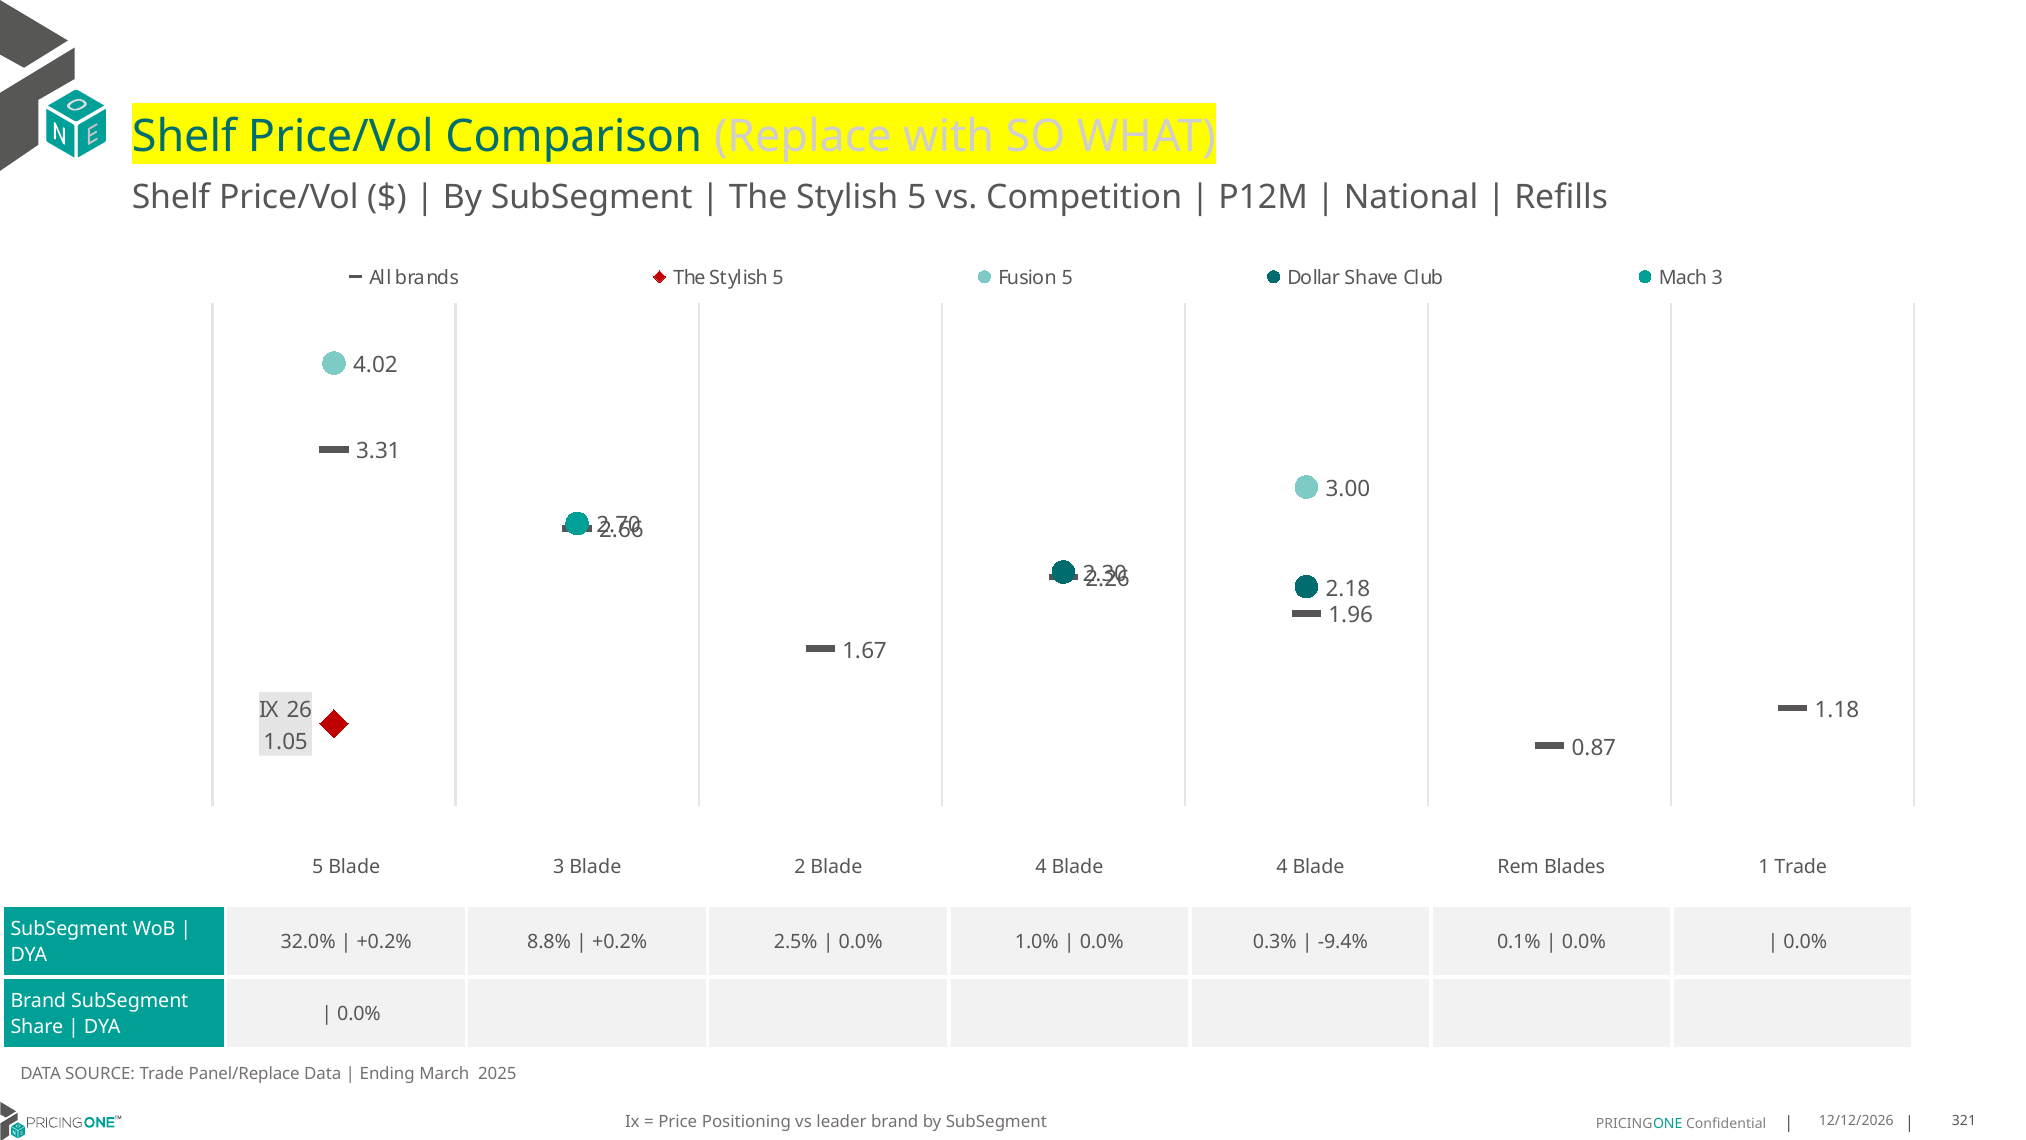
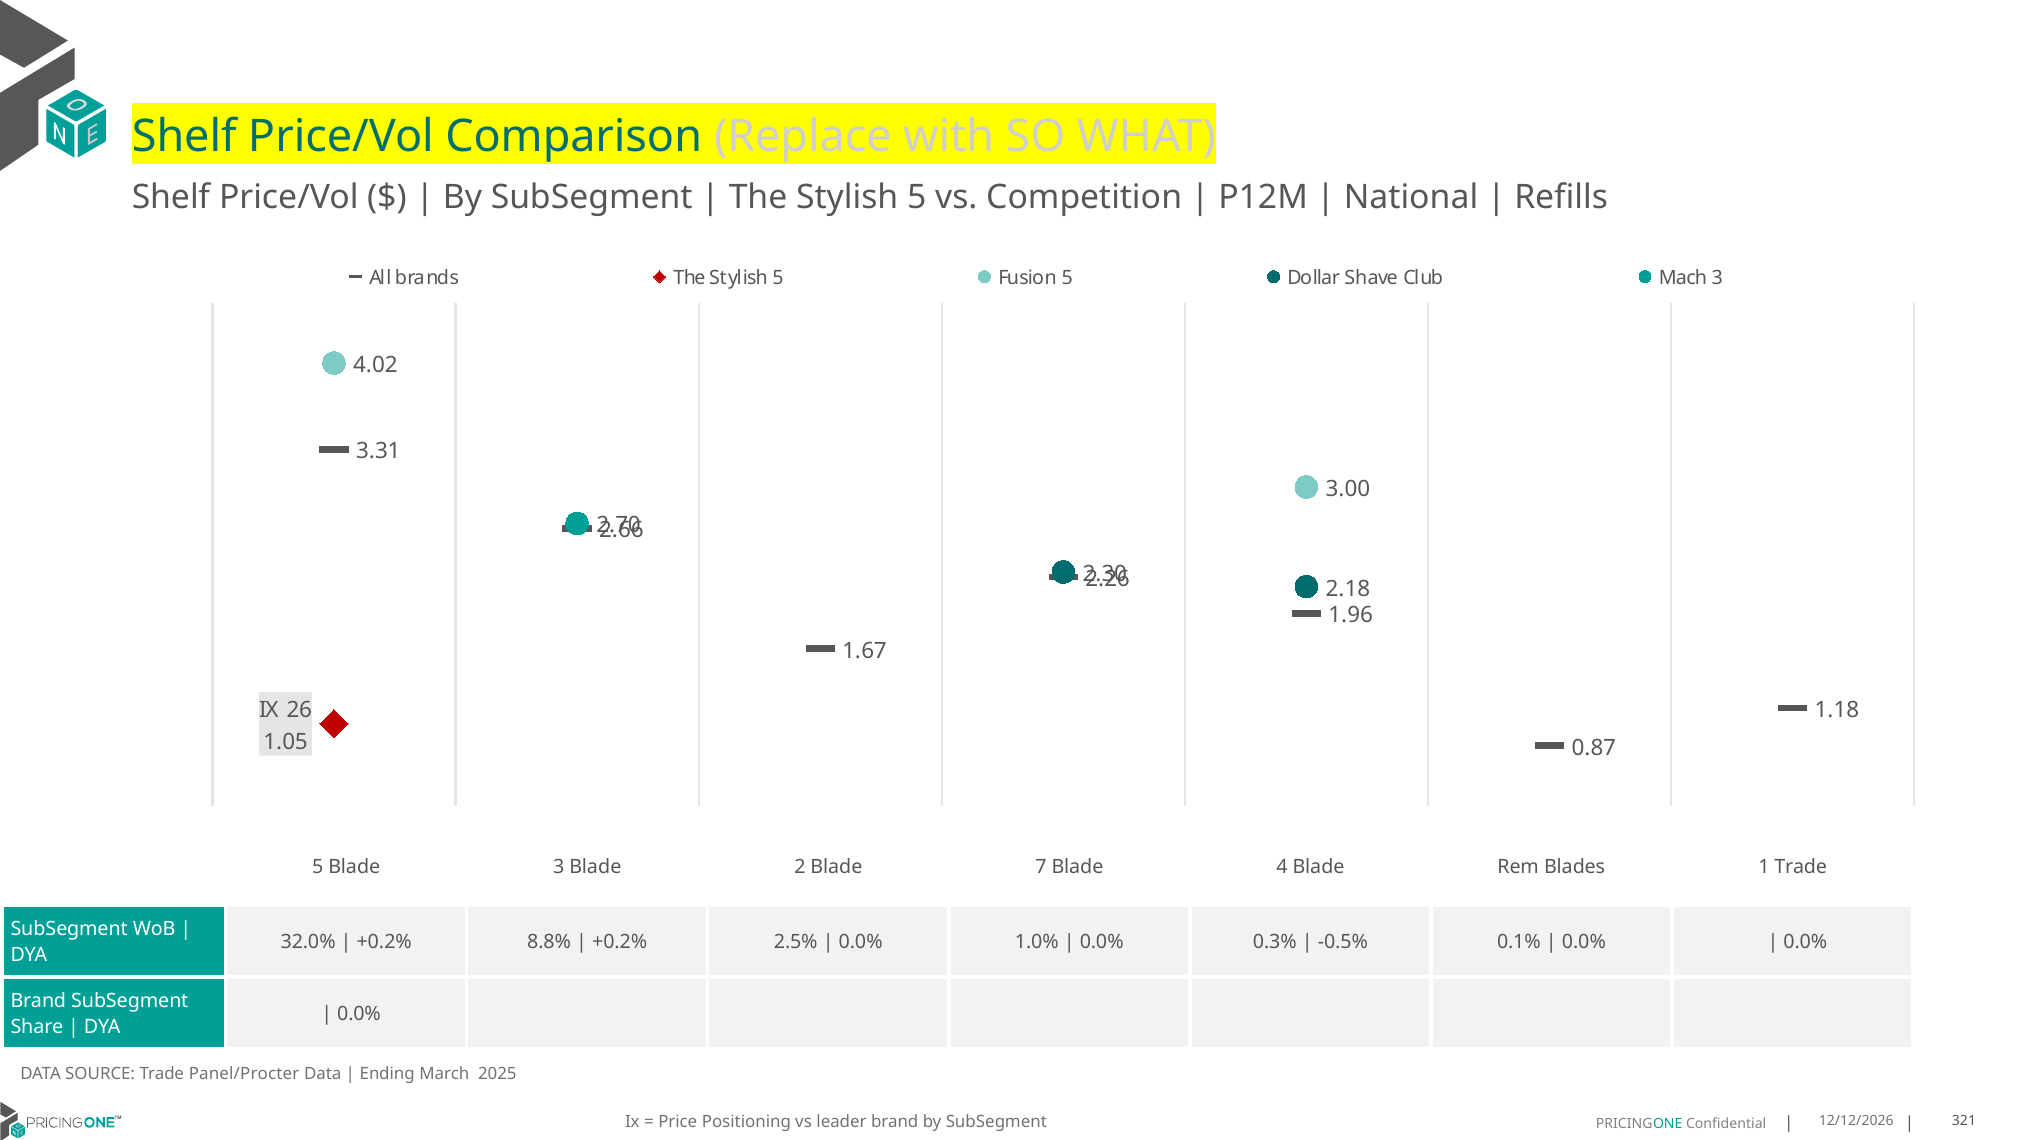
2 Blade 4: 4 -> 7 (1041, 867)
-9.4%: -9.4% -> -0.5% (1343, 942)
Panel/Replace: Panel/Replace -> Panel/Procter (244, 1073)
